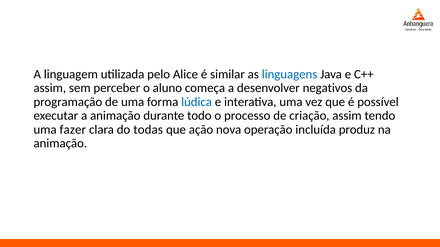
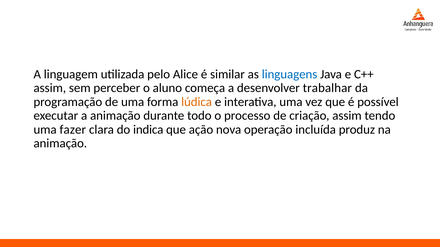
negativos: negativos -> trabalhar (327, 88)
lúdica colour: blue -> orange (197, 102)
todas: todas -> indica (148, 130)
